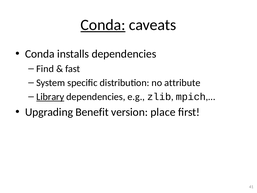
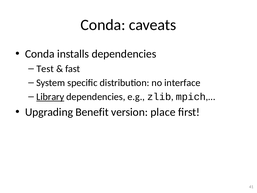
Conda underline: present -> none (103, 25)
Find: Find -> Test (45, 69)
attribute: attribute -> interface (182, 83)
